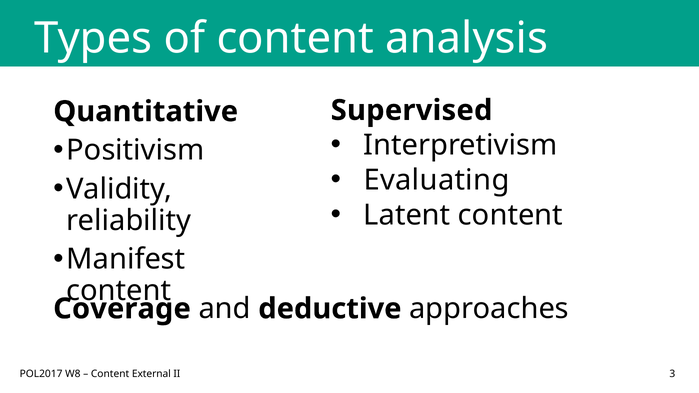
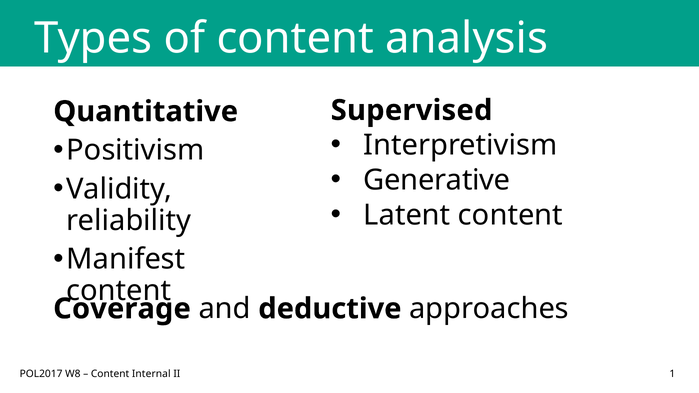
Evaluating: Evaluating -> Generative (437, 180)
External: External -> Internal (151, 374)
3: 3 -> 1 (672, 374)
